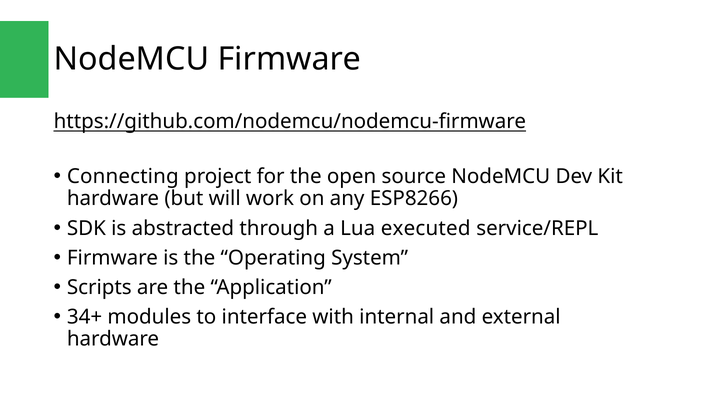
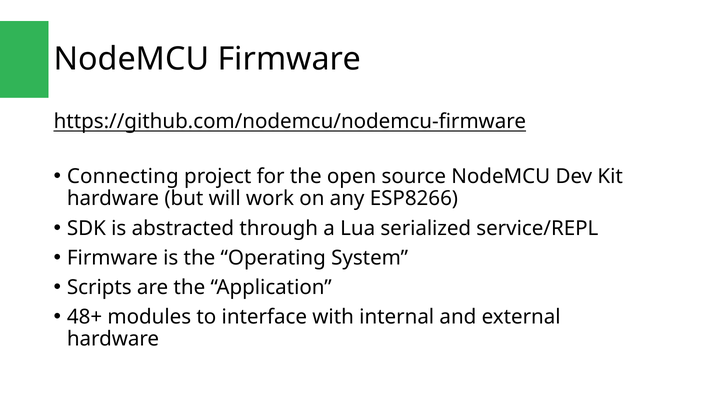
executed: executed -> serialized (426, 228)
34+: 34+ -> 48+ (85, 317)
